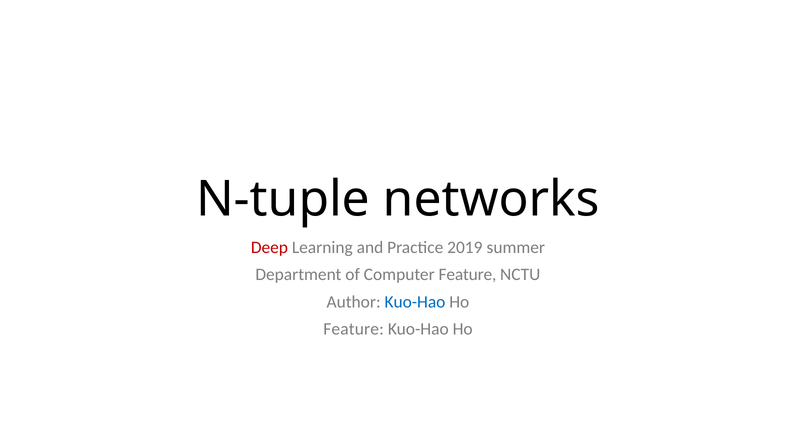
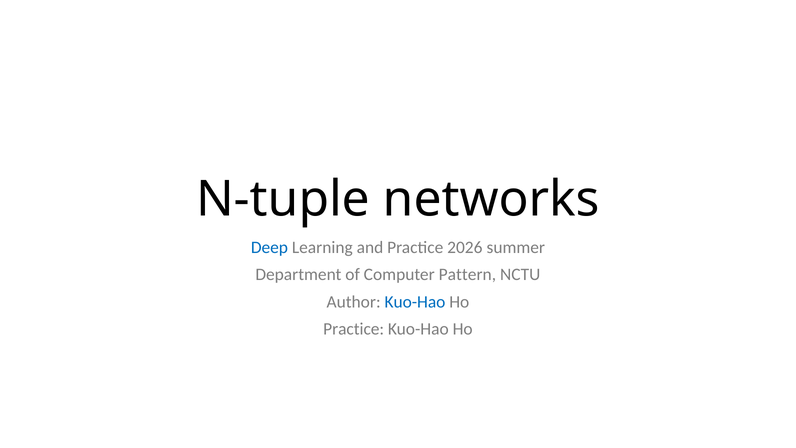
Deep colour: red -> blue (269, 247)
2019: 2019 -> 2026 (465, 247)
Computer Feature: Feature -> Pattern (467, 275)
Feature: Feature -> Practice (354, 329)
